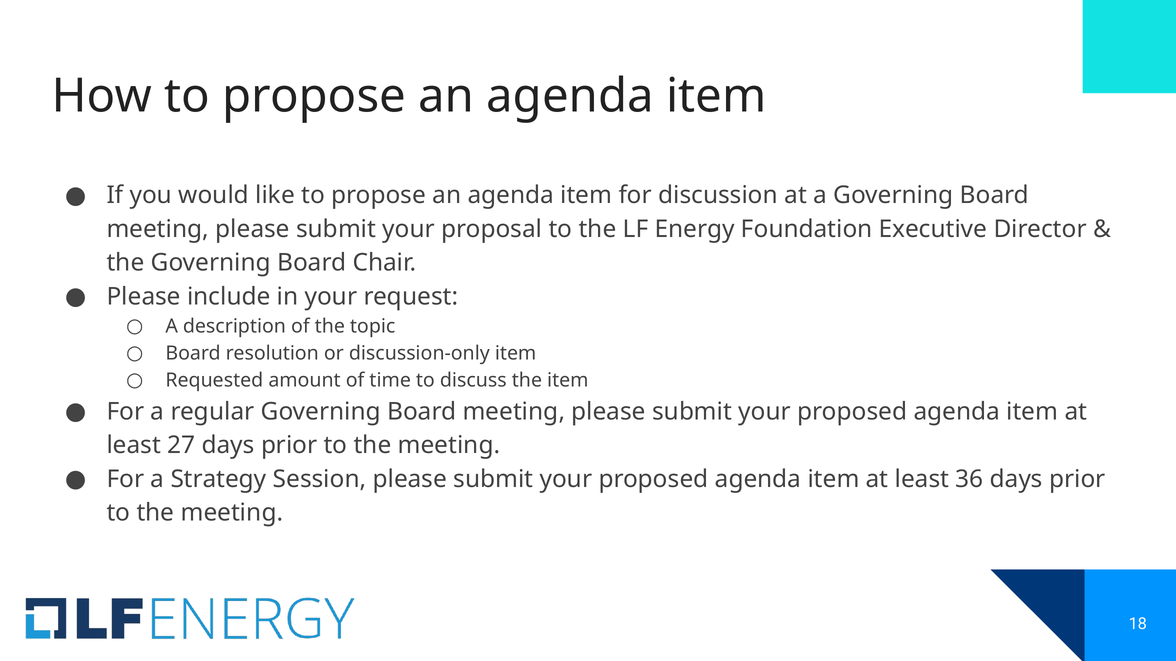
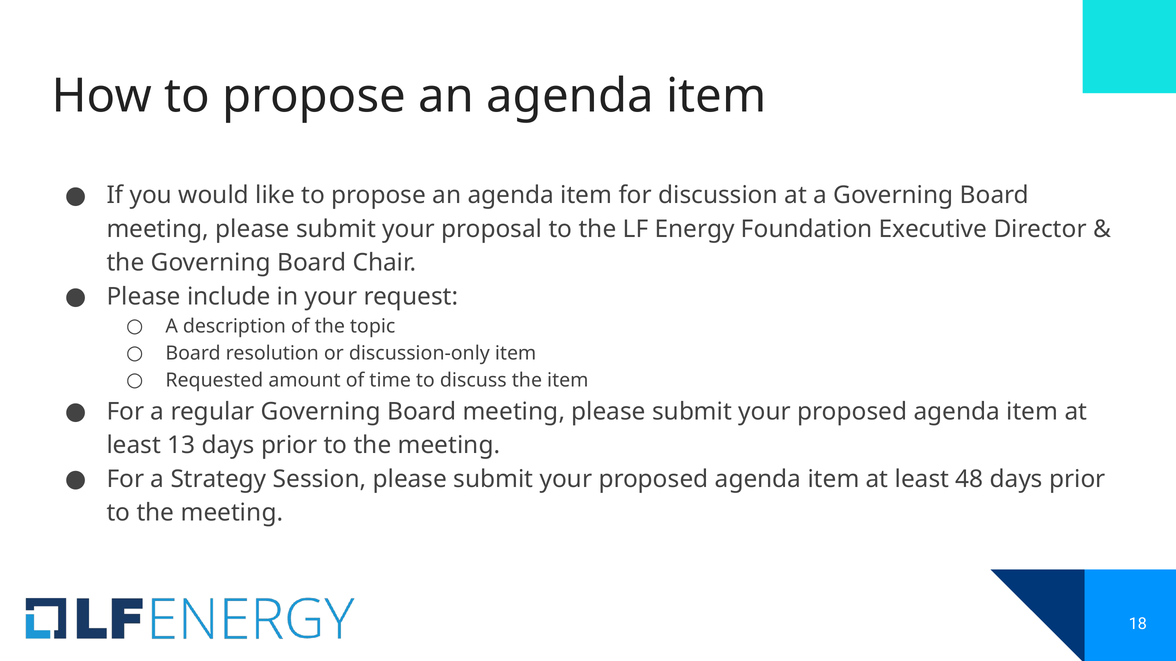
27: 27 -> 13 (181, 446)
36: 36 -> 48 (969, 479)
